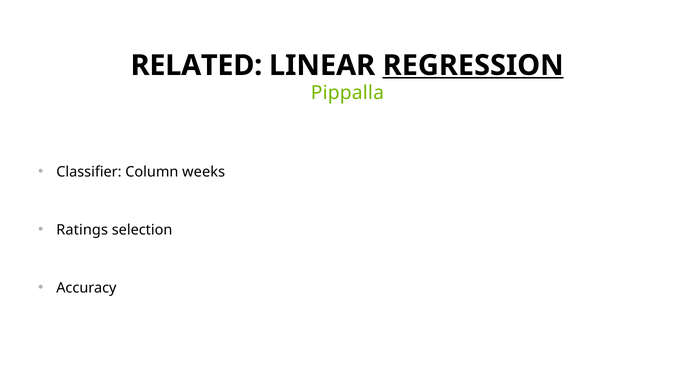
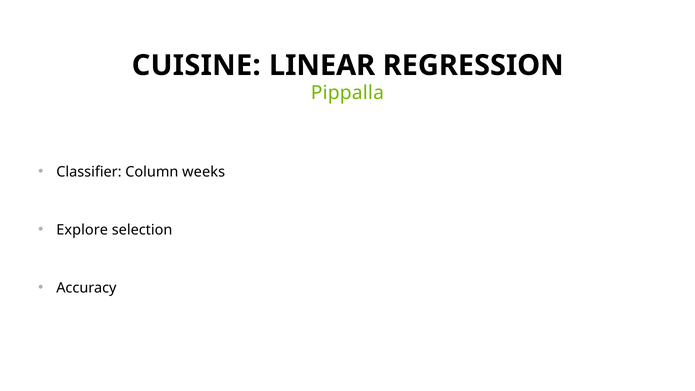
RELATED: RELATED -> CUISINE (196, 65)
REGRESSION underline: present -> none (473, 65)
Ratings: Ratings -> Explore (82, 230)
